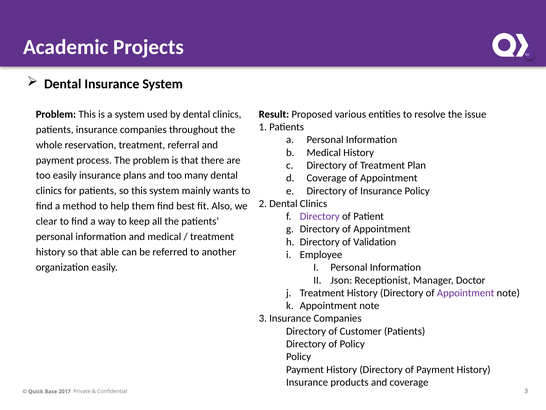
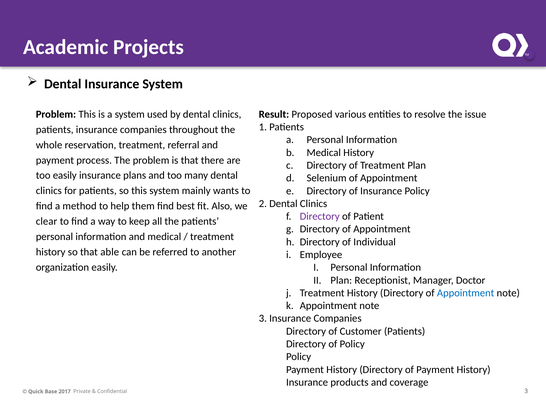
Coverage: Coverage -> Selenium (327, 178)
Validation: Validation -> Individual (375, 242)
Json: Json -> Plan (341, 280)
Appointment colour: purple -> blue (466, 293)
